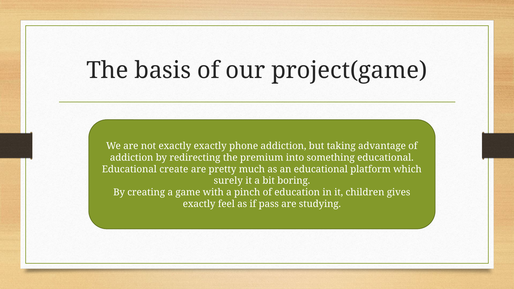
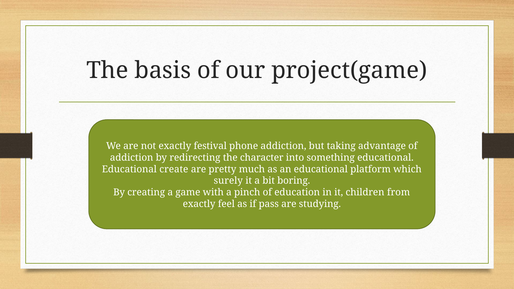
exactly exactly: exactly -> festival (210, 146)
premium: premium -> character (262, 158)
gives: gives -> from (399, 192)
